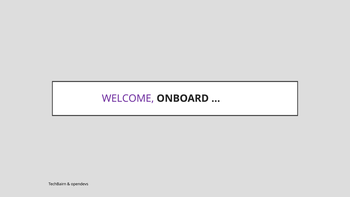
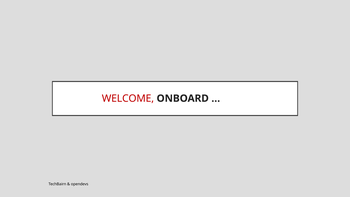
WELCOME colour: purple -> red (128, 98)
